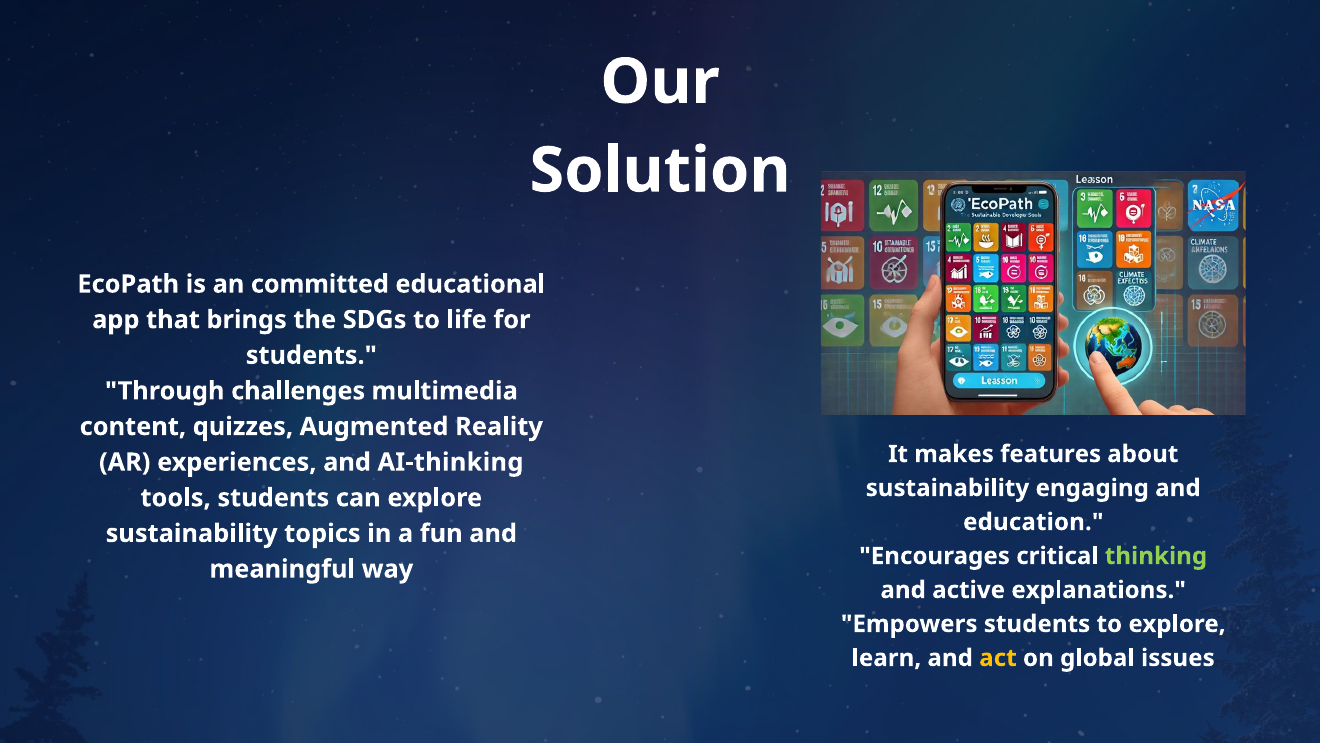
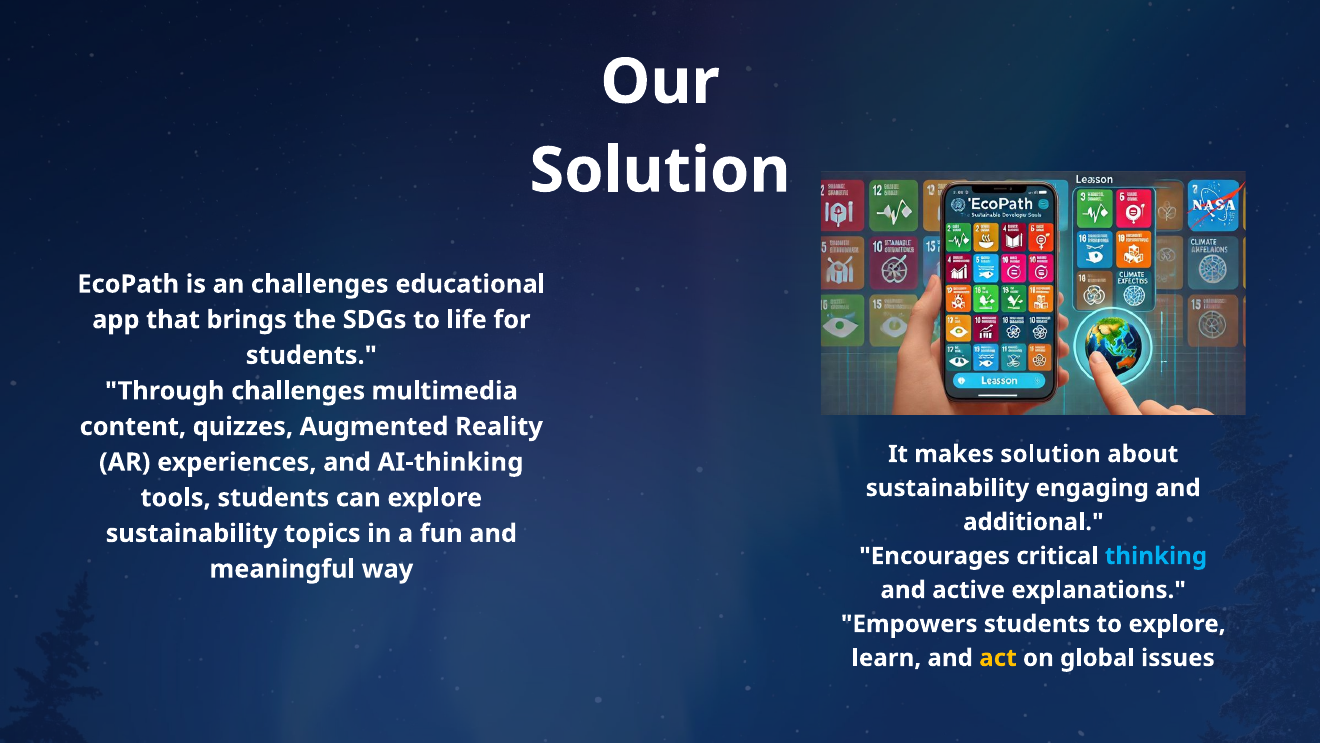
an committed: committed -> challenges (320, 284)
makes features: features -> solution (1050, 454)
education: education -> additional (1033, 522)
thinking colour: light green -> light blue (1156, 556)
